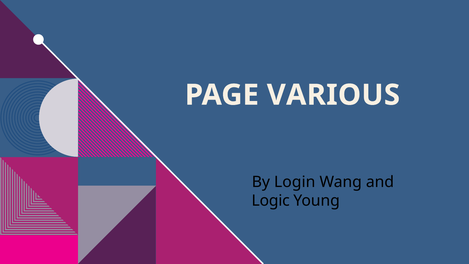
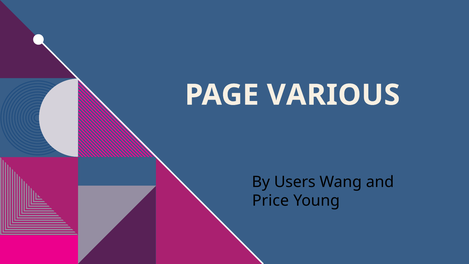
Login: Login -> Users (295, 182)
Logic: Logic -> Price (270, 201)
